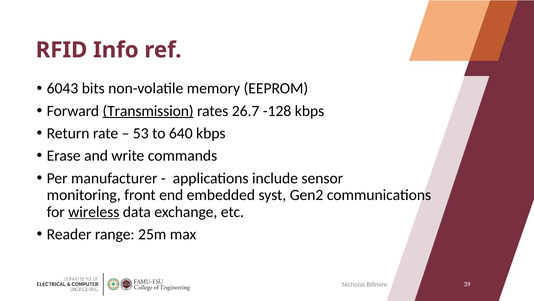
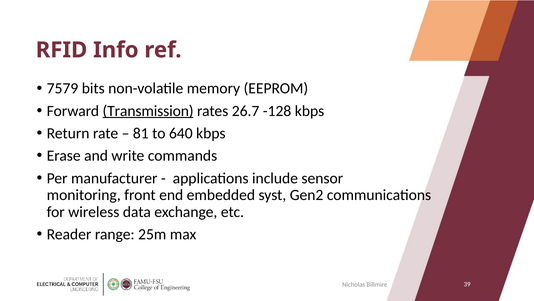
6043: 6043 -> 7579 (62, 88)
53: 53 -> 81 (141, 133)
wireless underline: present -> none (94, 211)
